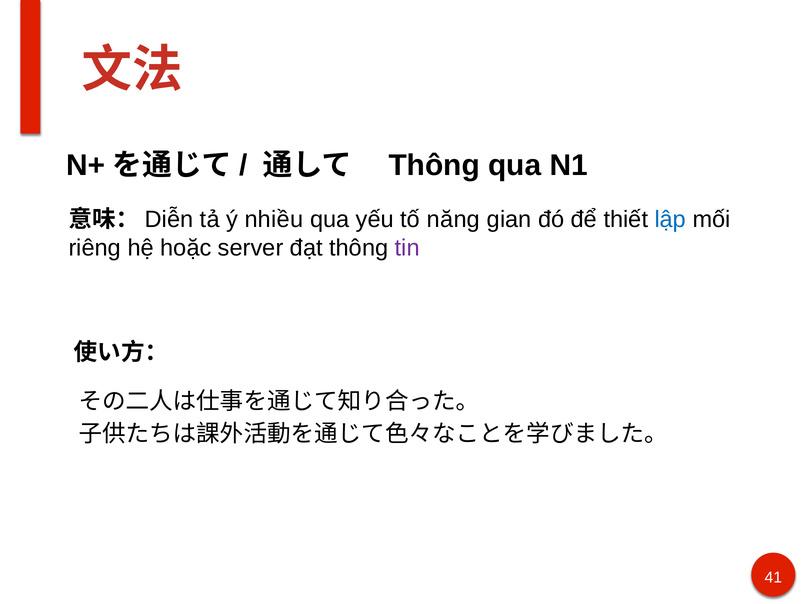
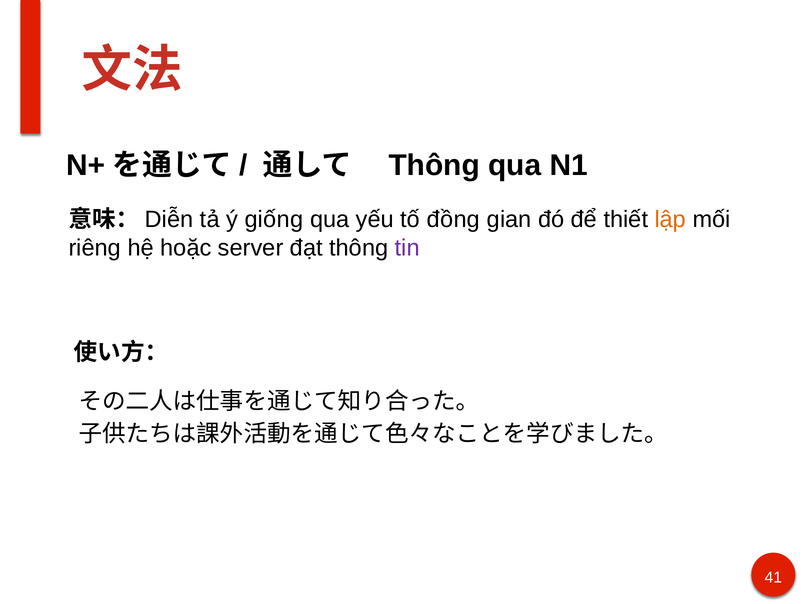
nhiều: nhiều -> giống (274, 219)
năng: năng -> đồng (453, 219)
lập colour: blue -> orange (670, 219)
